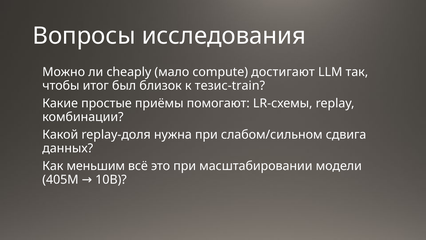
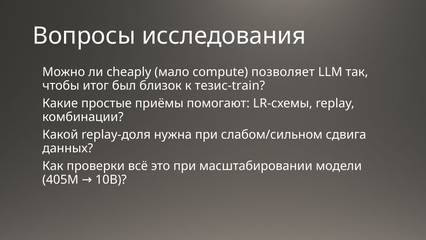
достигают: достигают -> позволяет (283, 72)
меньшим: меньшим -> проверки (96, 166)
